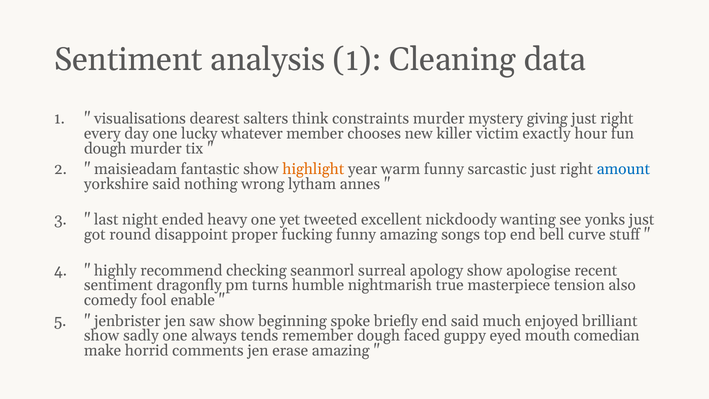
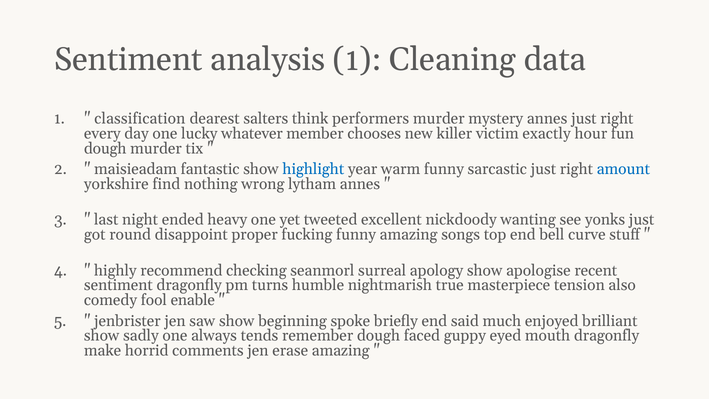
visualisations: visualisations -> classification (140, 119)
constraints: constraints -> performers (371, 119)
mystery giving: giving -> annes (547, 119)
highlight colour: orange -> blue (313, 169)
yorkshire said: said -> find (166, 184)
mouth comedian: comedian -> dragonfly (607, 336)
